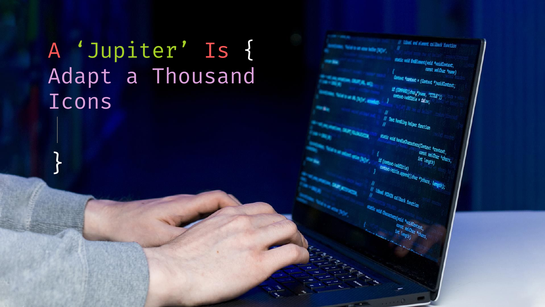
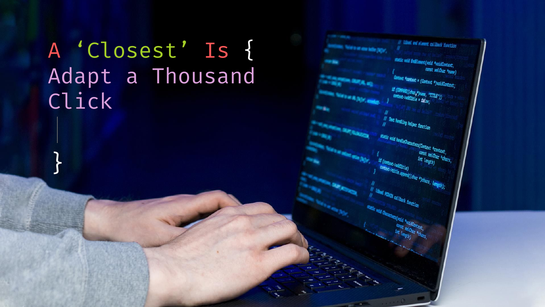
Jupiter: Jupiter -> Closest (132, 51)
Icons: Icons -> Click (80, 102)
